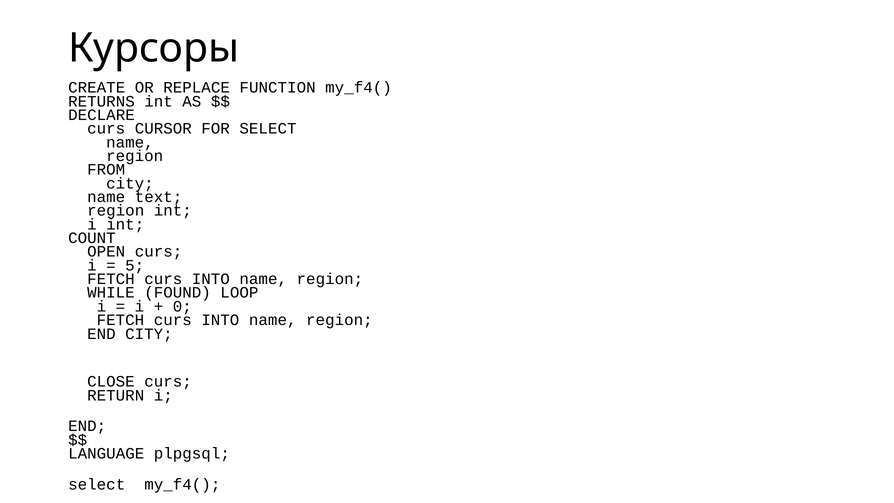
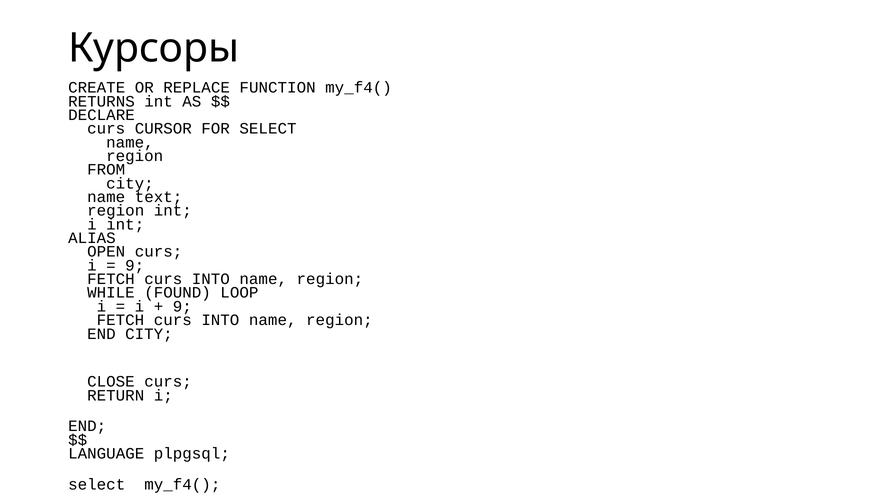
COUNT: COUNT -> ALIAS (92, 238)
5: 5 -> 9 (135, 265)
0: 0 -> 9 (182, 306)
